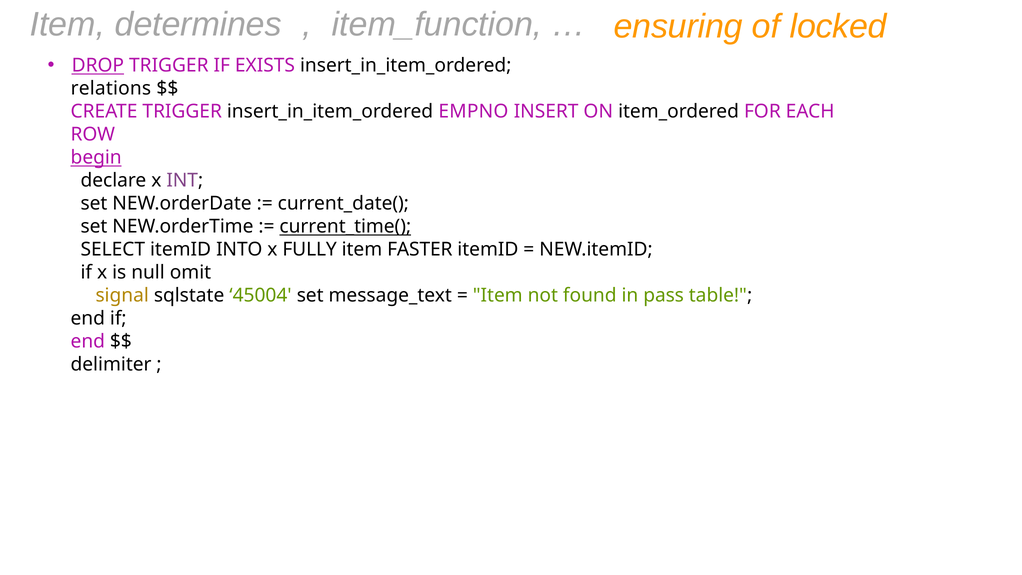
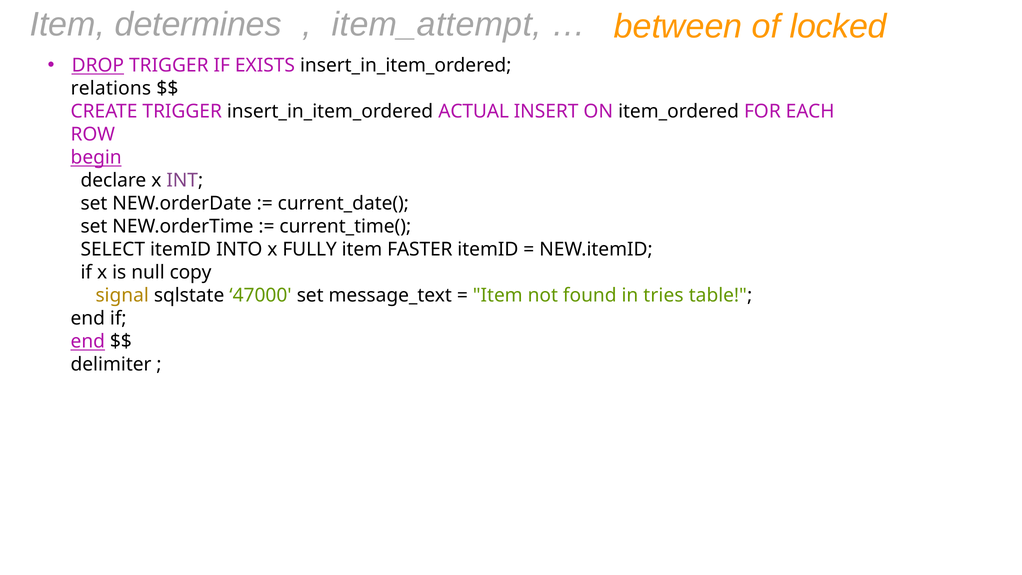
item_function: item_function -> item_attempt (437, 24)
ensuring: ensuring -> between (678, 27)
EMPNO: EMPNO -> ACTUAL (474, 112)
current_time( underline: present -> none (345, 227)
omit: omit -> copy (191, 273)
45004: 45004 -> 47000 (260, 296)
pass: pass -> tries (663, 296)
end underline: none -> present (88, 342)
